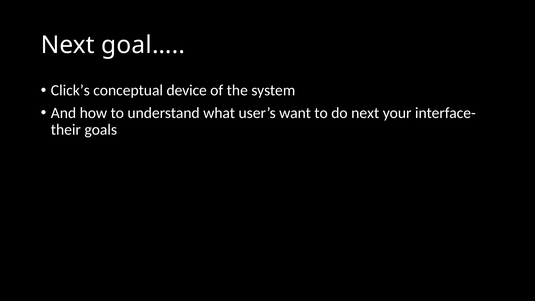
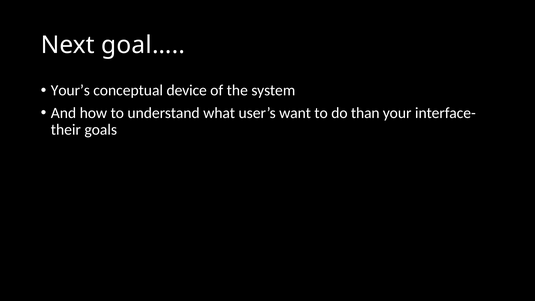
Click’s: Click’s -> Your’s (70, 90)
do next: next -> than (365, 113)
